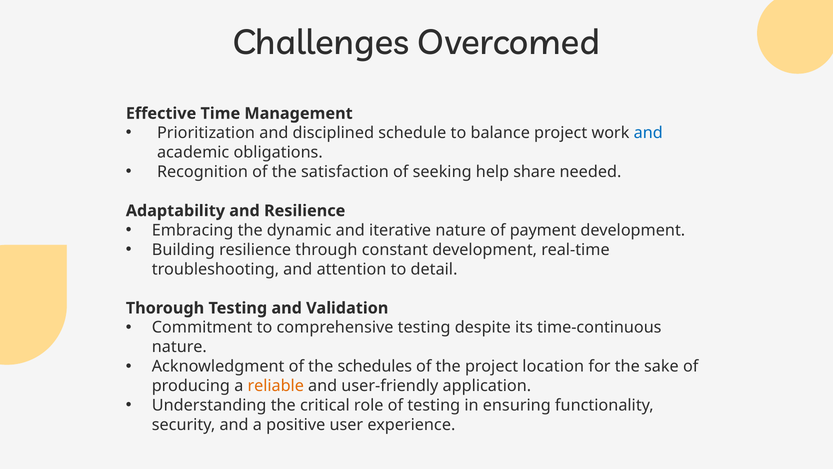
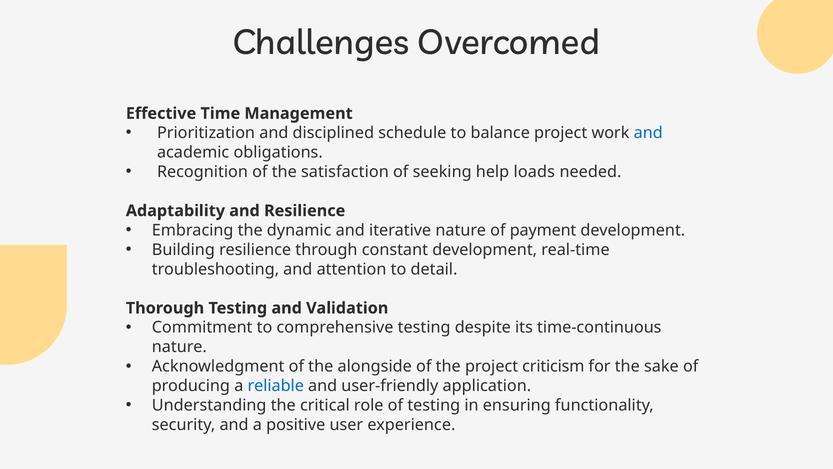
share: share -> loads (534, 172)
schedules: schedules -> alongside (375, 366)
location: location -> criticism (553, 366)
reliable colour: orange -> blue (276, 386)
